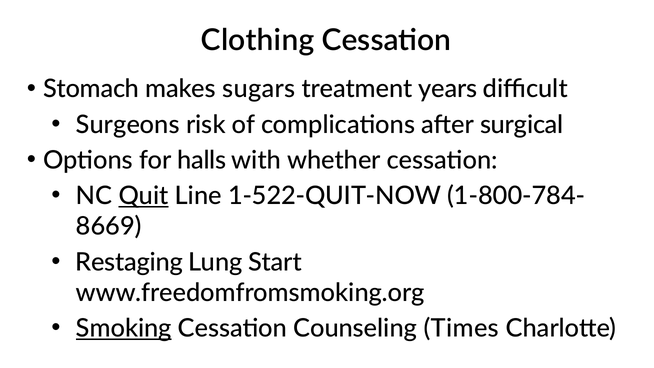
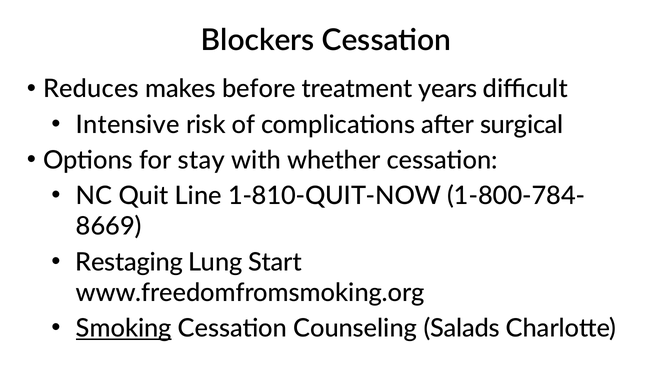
Clothing: Clothing -> Blockers (258, 40)
Stomach: Stomach -> Reduces (91, 89)
sugars: sugars -> before (259, 89)
Surgeons: Surgeons -> Intensive (128, 125)
halls: halls -> stay (201, 160)
Quit underline: present -> none (144, 196)
1-522-QUIT-NOW: 1-522-QUIT-NOW -> 1-810-QUIT-NOW (335, 196)
Times: Times -> Salads (462, 328)
